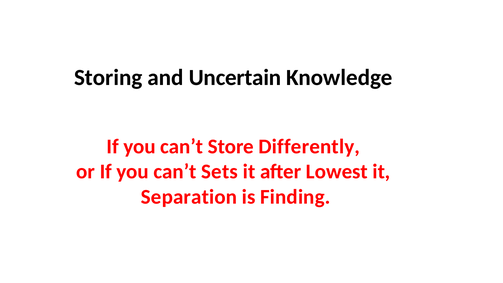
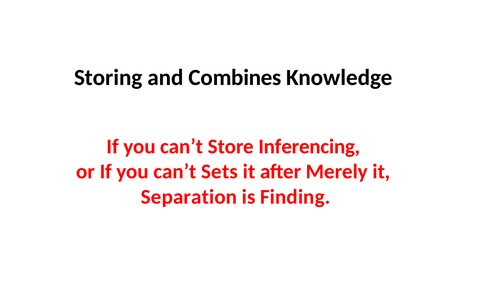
Uncertain: Uncertain -> Combines (235, 78)
Differently: Differently -> Inferencing (309, 146)
Lowest: Lowest -> Merely (337, 172)
